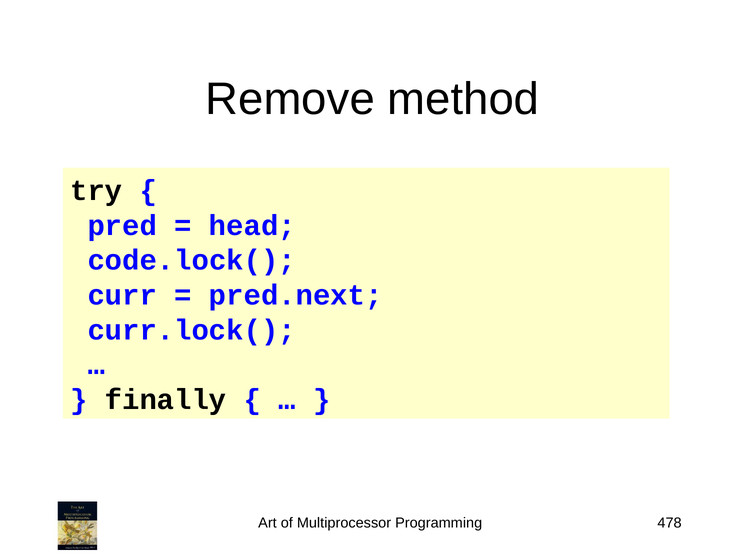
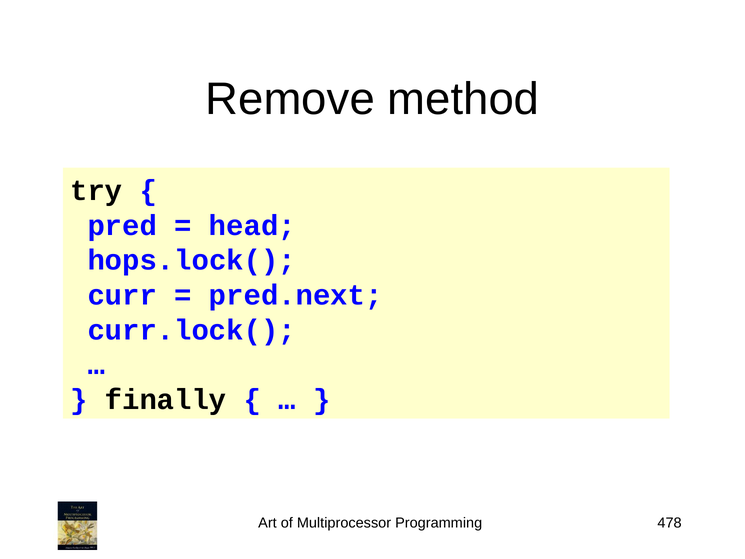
code.lock(: code.lock( -> hops.lock( (192, 260)
